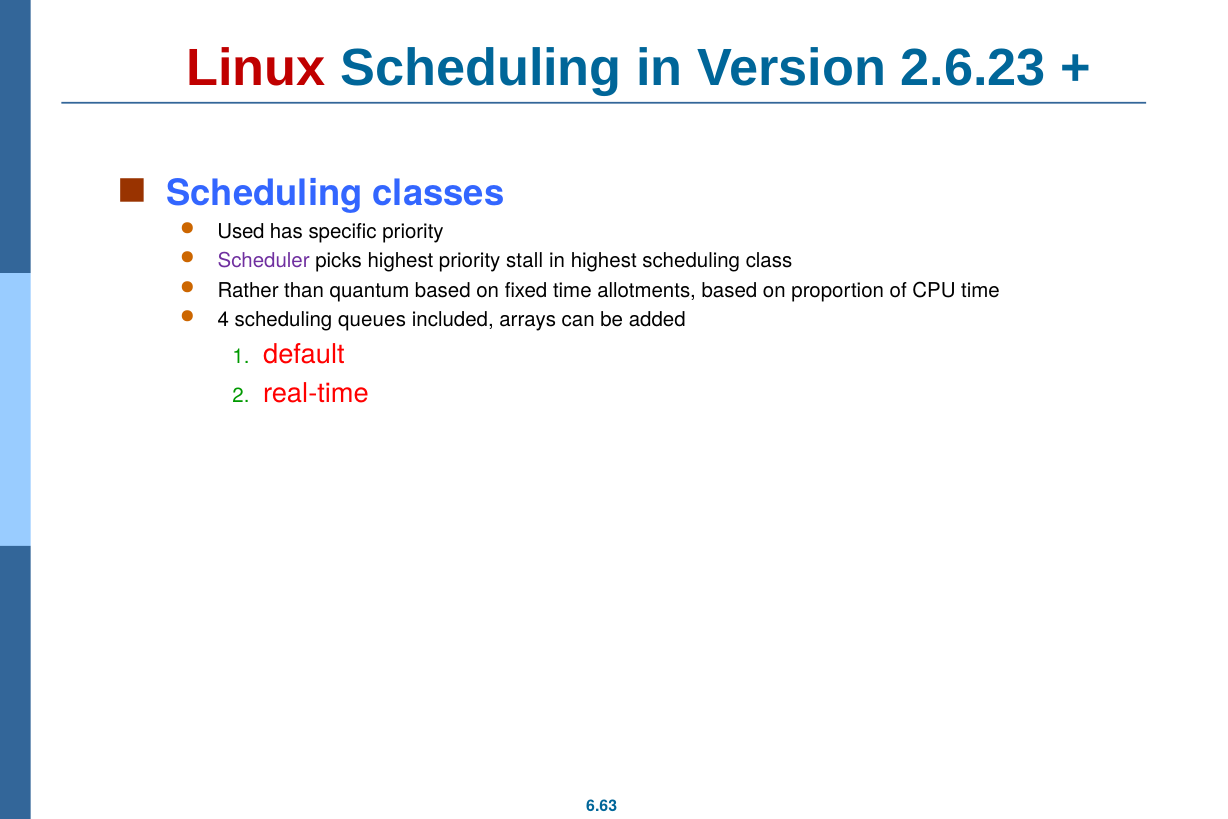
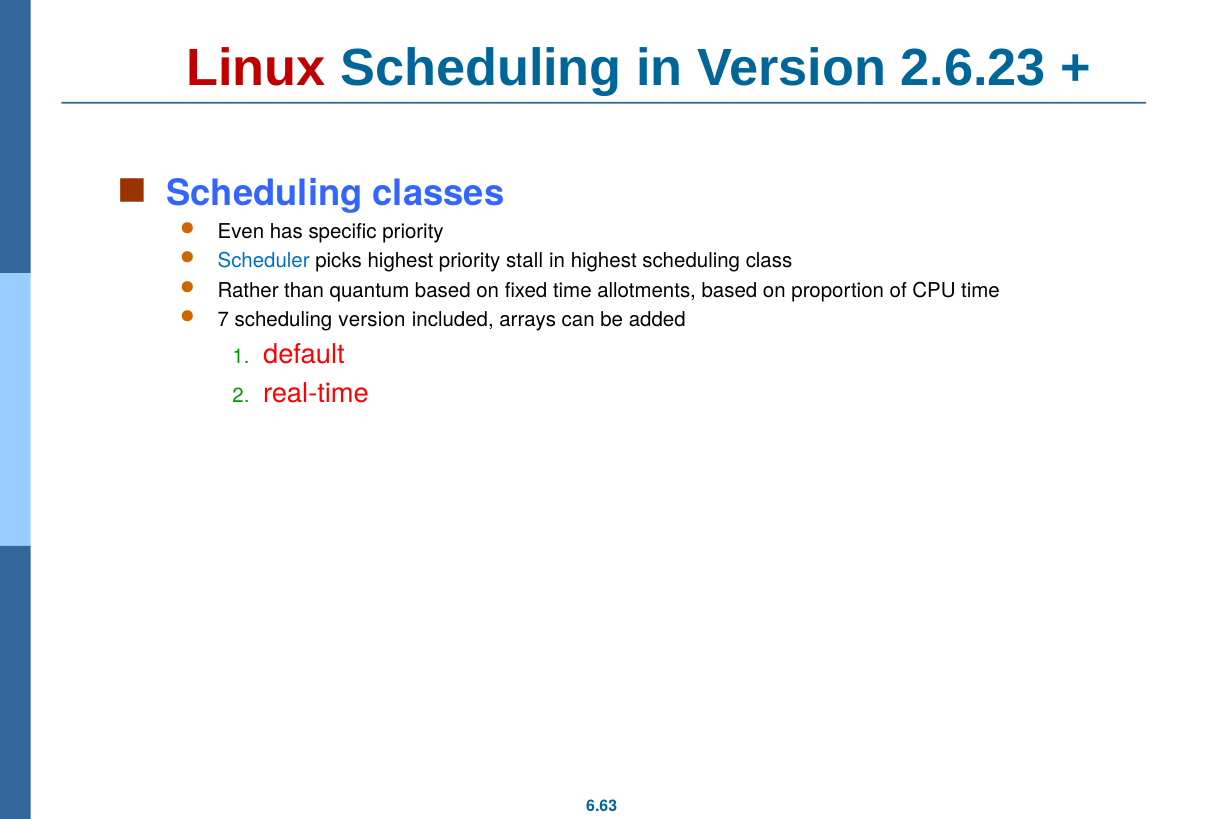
Used: Used -> Even (241, 232)
Scheduler colour: purple -> blue (264, 261)
4: 4 -> 7 (223, 319)
scheduling queues: queues -> version (372, 319)
